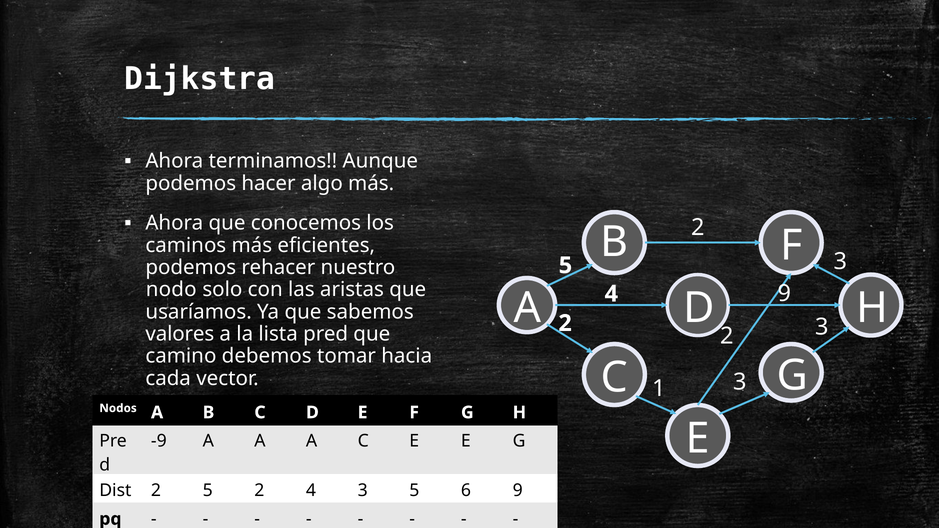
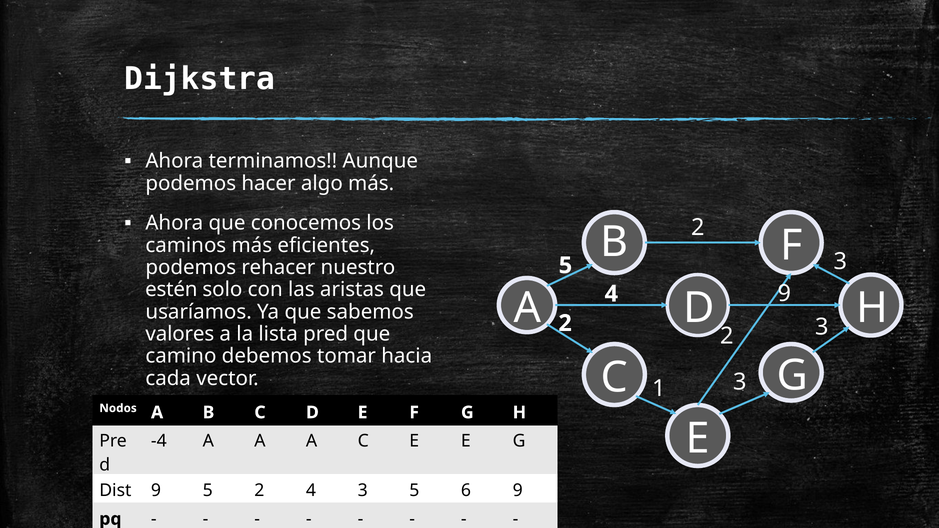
nodo: nodo -> estén (171, 290)
-9: -9 -> -4 (159, 441)
Dist 2: 2 -> 9 (156, 491)
